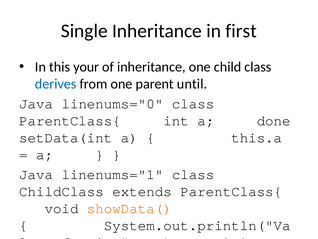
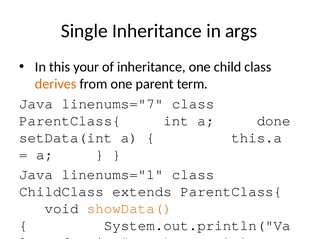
first: first -> args (241, 31)
derives colour: blue -> orange (56, 84)
until: until -> term (192, 84)
linenums="0: linenums="0 -> linenums="7 (112, 103)
